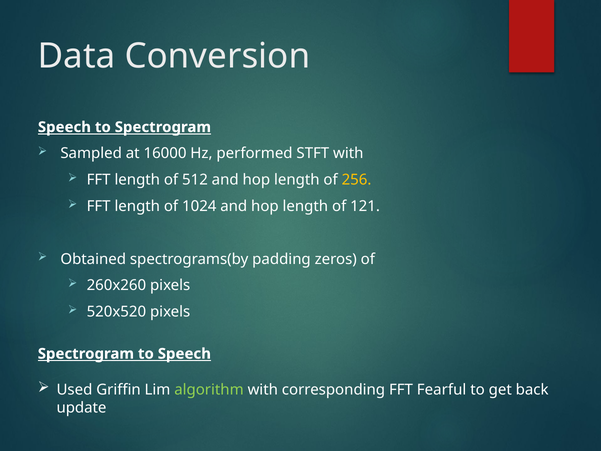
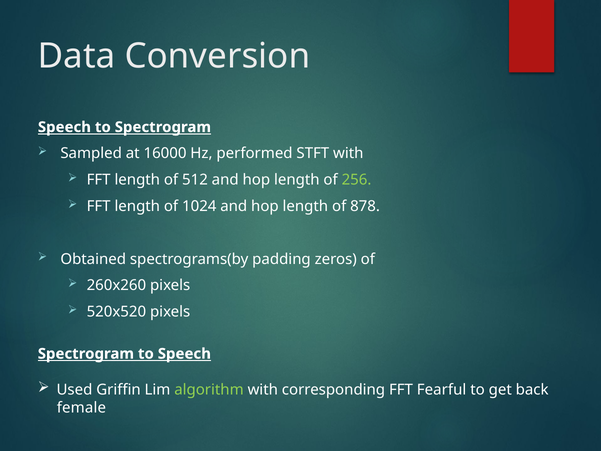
256 colour: yellow -> light green (357, 180)
121: 121 -> 878 (365, 206)
update: update -> female (81, 408)
